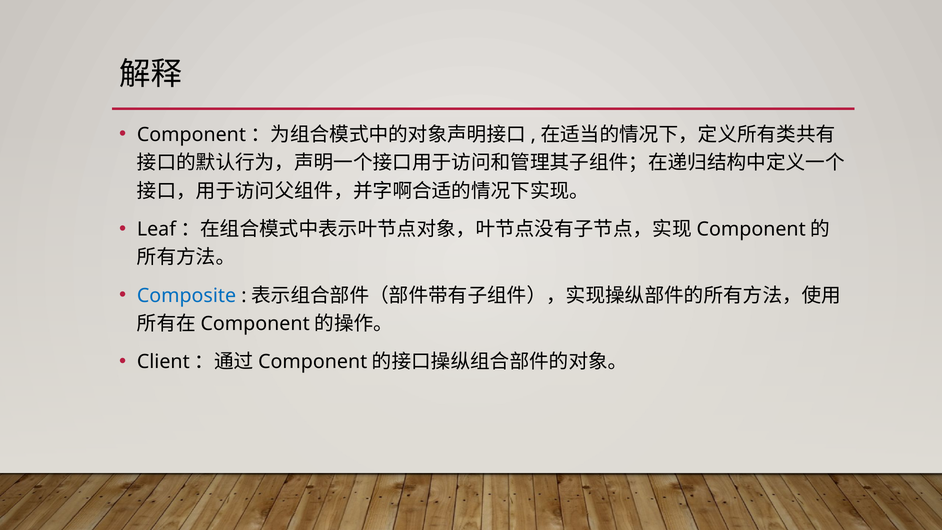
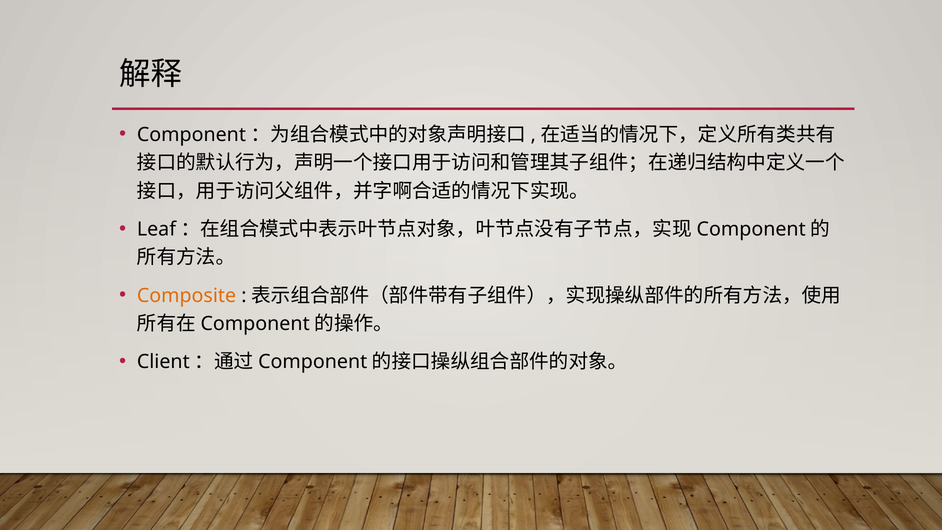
Composite colour: blue -> orange (187, 295)
